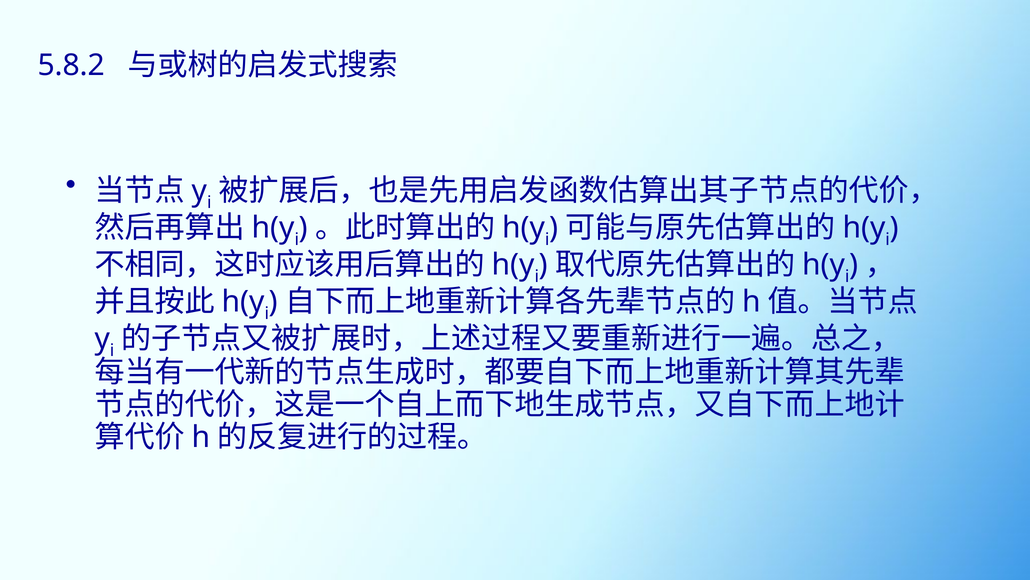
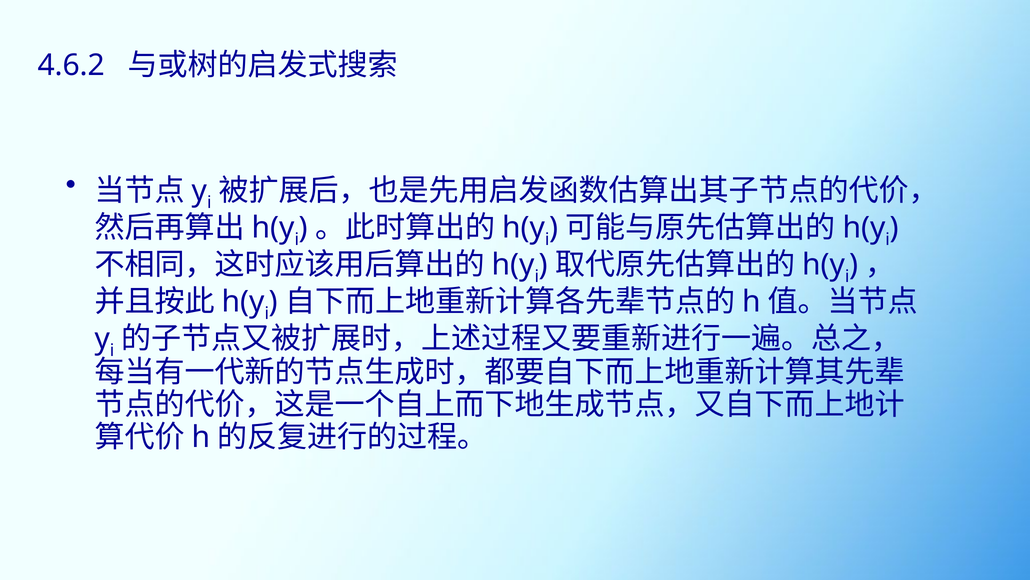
5.8.2: 5.8.2 -> 4.6.2 (71, 65)
